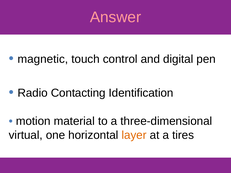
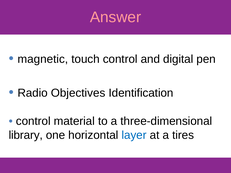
Contacting: Contacting -> Objectives (78, 93)
motion: motion -> control (33, 121)
virtual: virtual -> library (26, 135)
layer colour: orange -> blue (134, 135)
